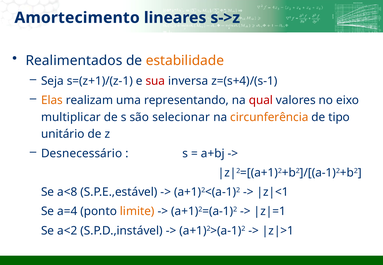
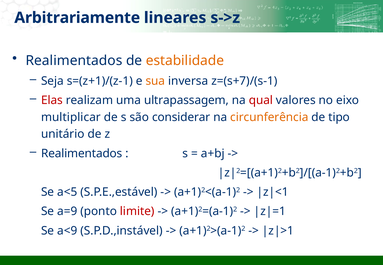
Amortecimento: Amortecimento -> Arbitrariamente (77, 18)
sua colour: red -> orange (155, 81)
z=(s+4)/(s-1: z=(s+4)/(s-1 -> z=(s+7)/(s-1 (244, 81)
Elas colour: orange -> red (52, 100)
representando: representando -> ultrapassagem (186, 100)
selecionar: selecionar -> considerar (181, 117)
Desnecessário: Desnecessário -> Realimentados (82, 154)
a<8: a<8 -> a<5 (67, 192)
a=4: a=4 -> a=9 (67, 211)
limite colour: orange -> red (137, 211)
a<2: a<2 -> a<9 (67, 231)
